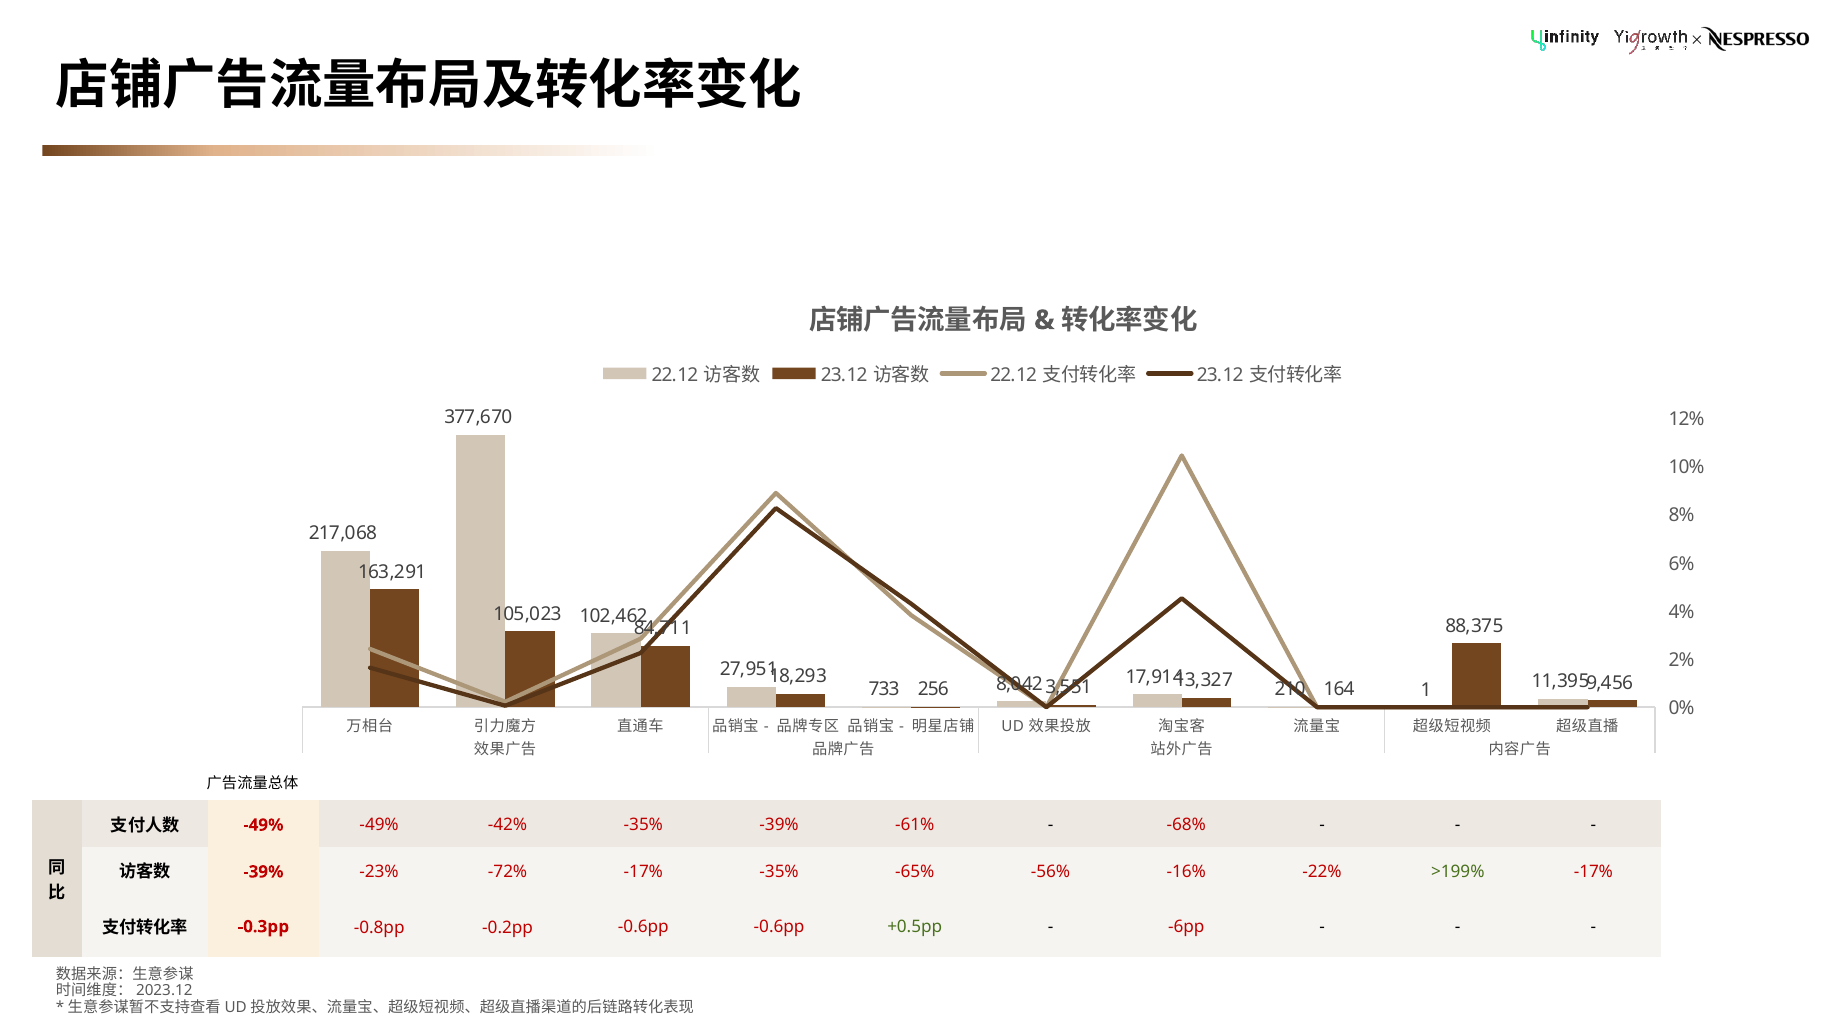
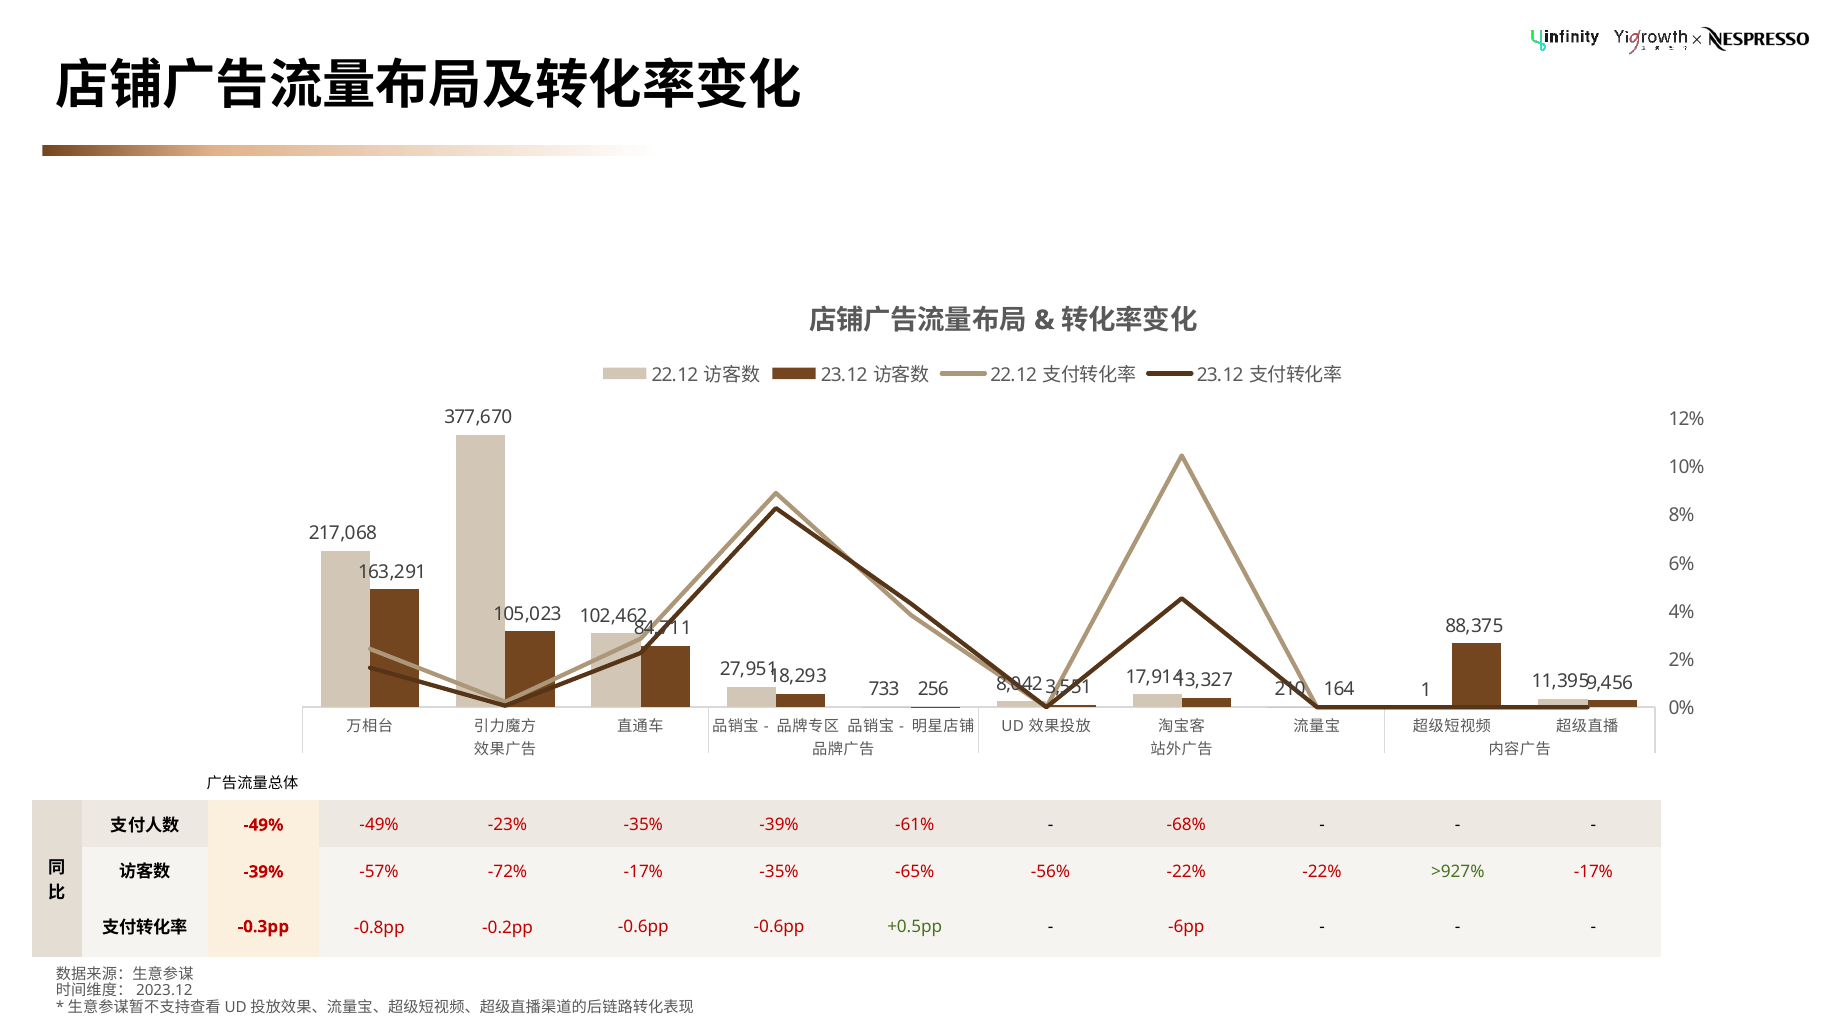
-42%: -42% -> -23% (508, 825)
-23%: -23% -> -57% (379, 871)
-56% -16%: -16% -> -22% (1186, 871)
>199%: >199% -> >927% (1458, 871)
